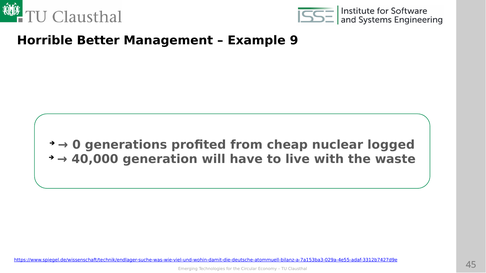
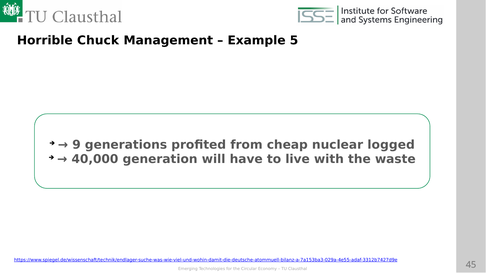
Better: Better -> Chuck (98, 40)
9: 9 -> 5 (294, 40)
0: 0 -> 9 (76, 145)
